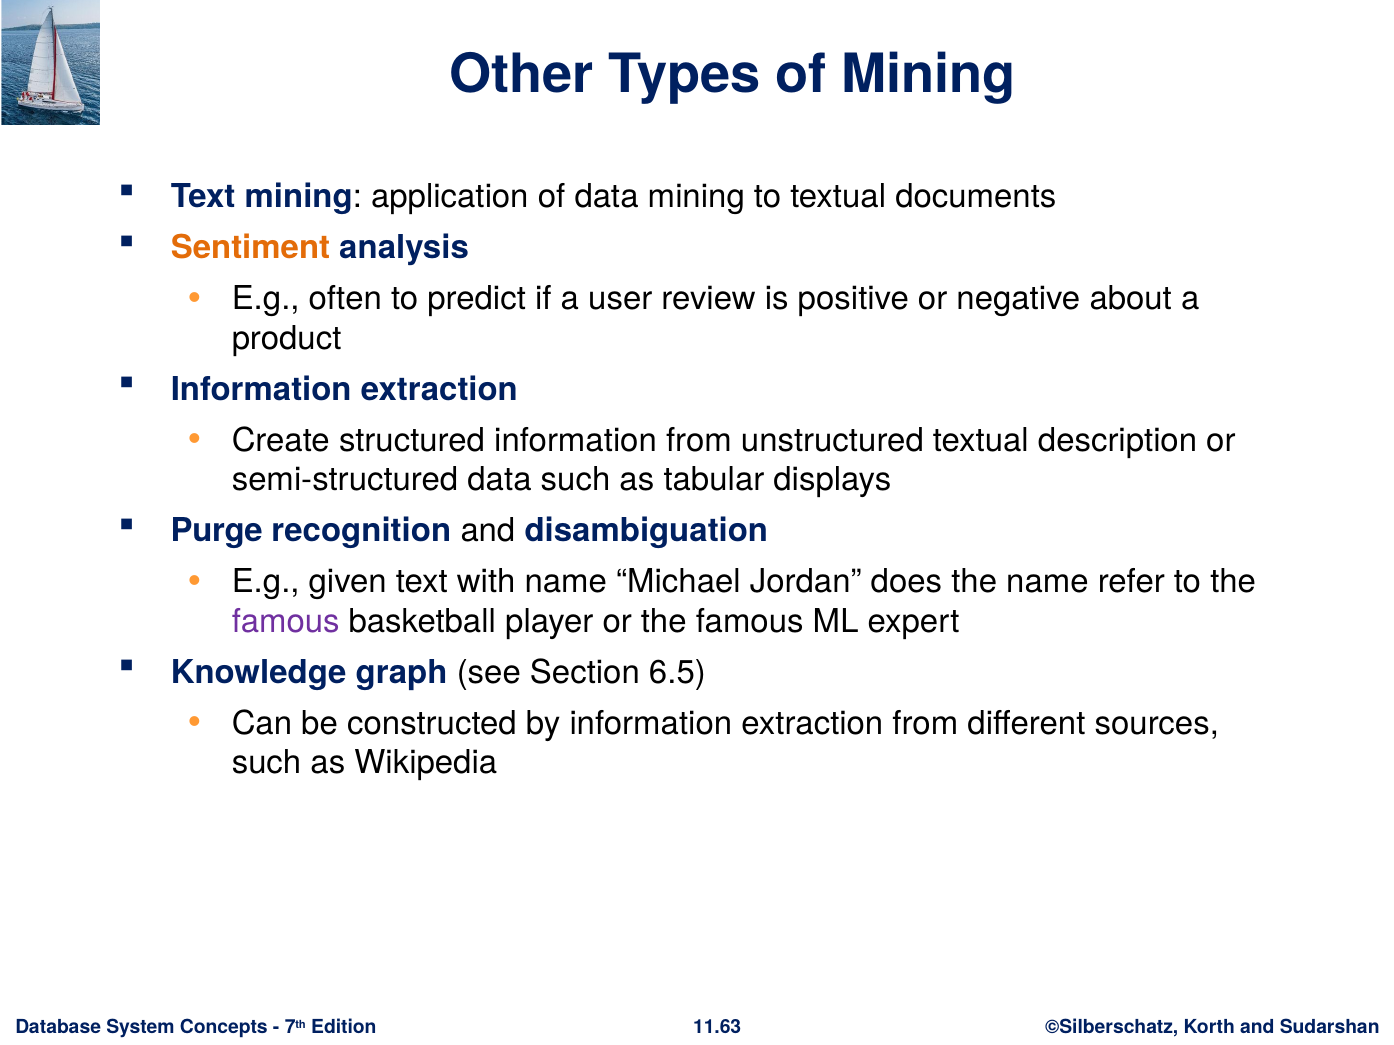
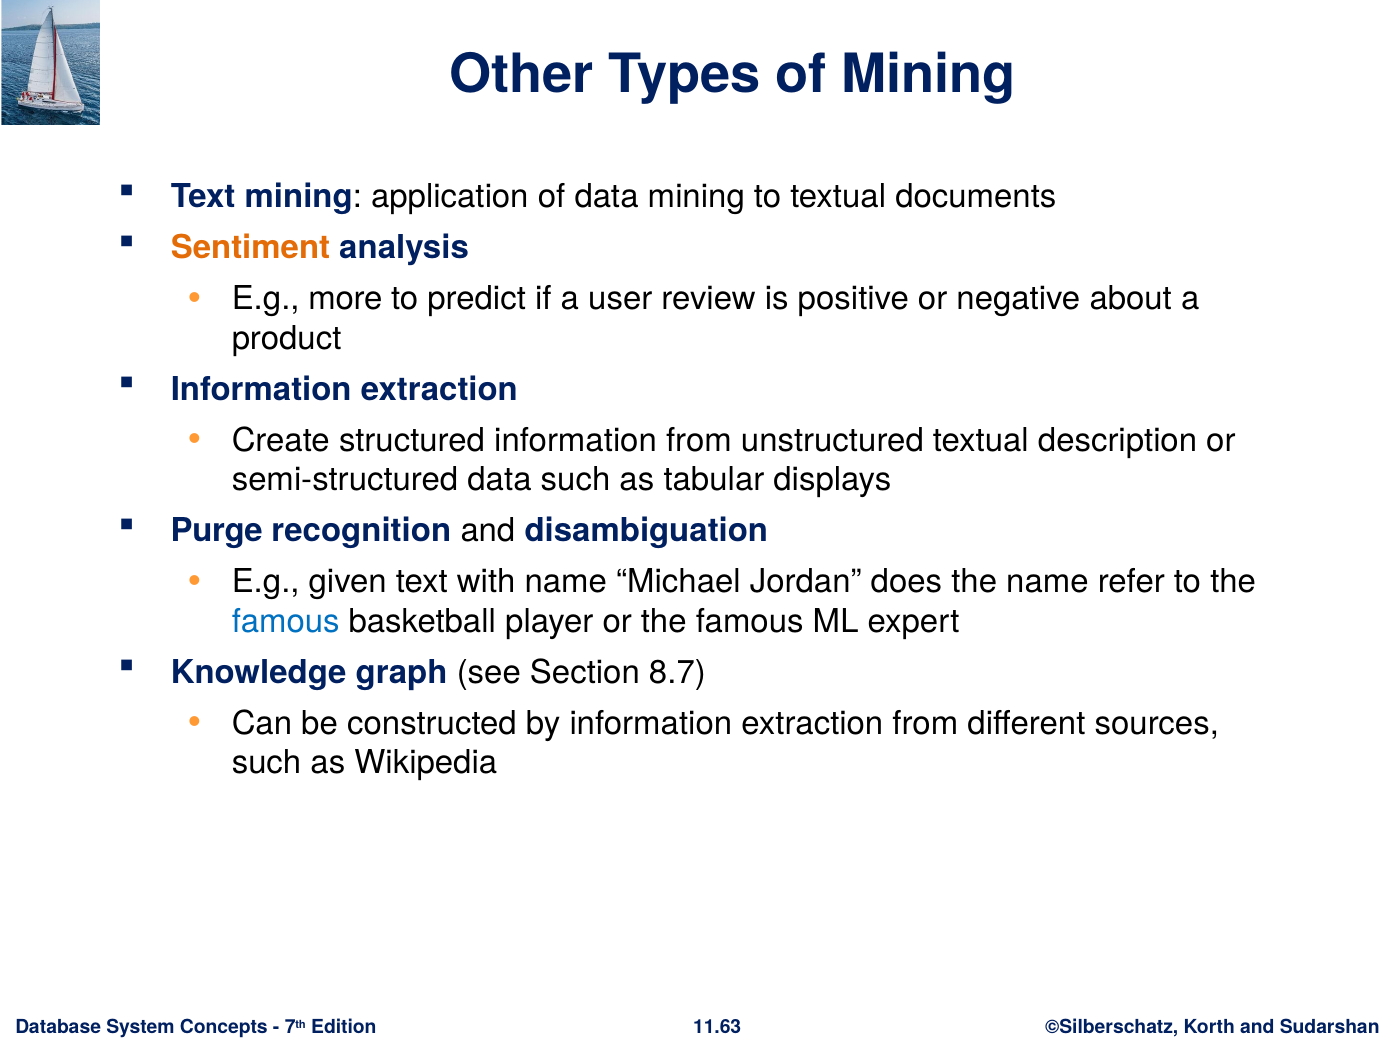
often: often -> more (345, 299)
famous colour: purple -> blue (286, 622)
6.5: 6.5 -> 8.7 (677, 673)
